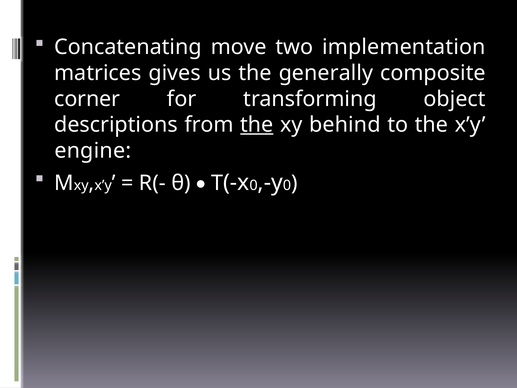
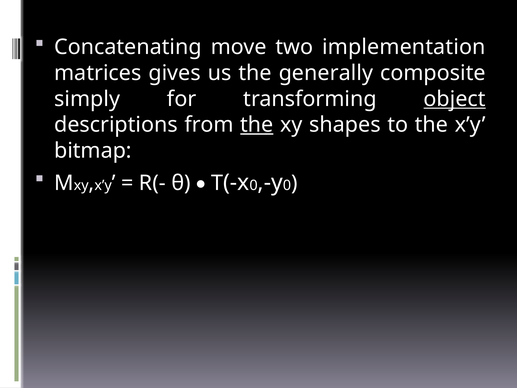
corner: corner -> simply (87, 99)
object underline: none -> present (455, 99)
behind: behind -> shapes (345, 125)
engine: engine -> bitmap (93, 151)
